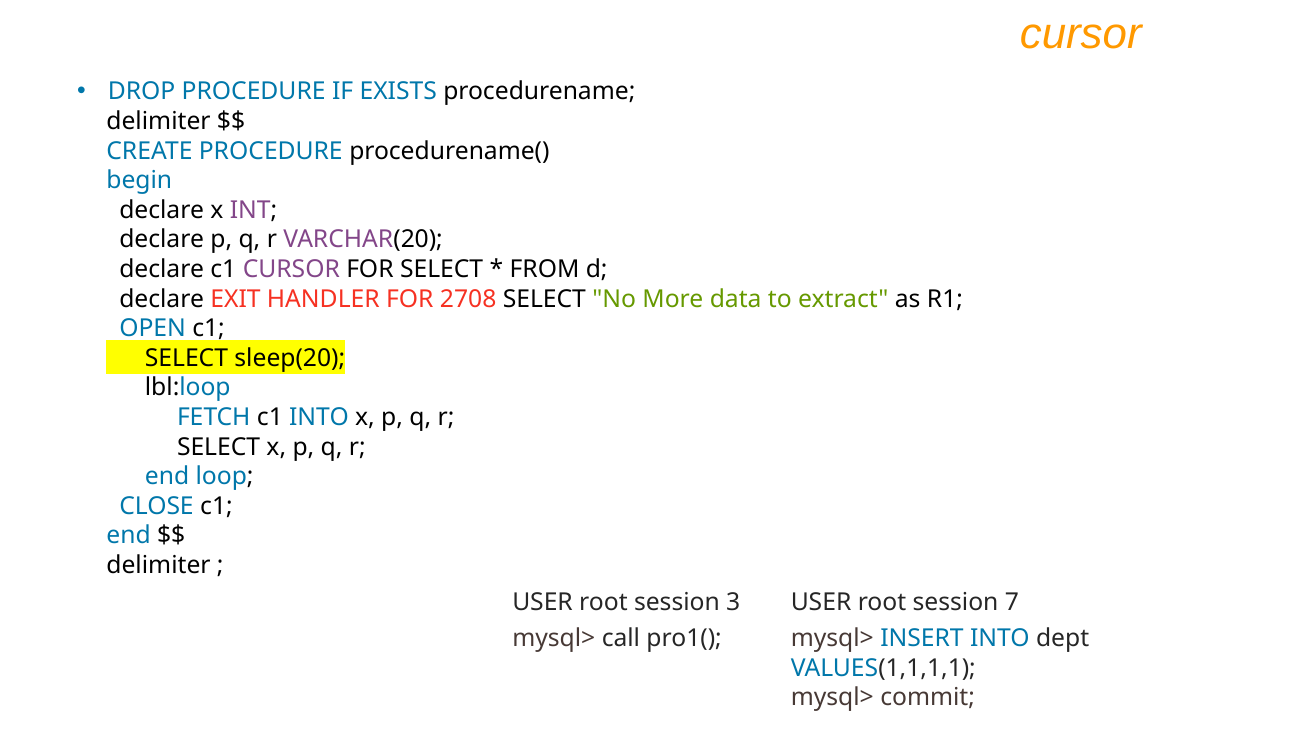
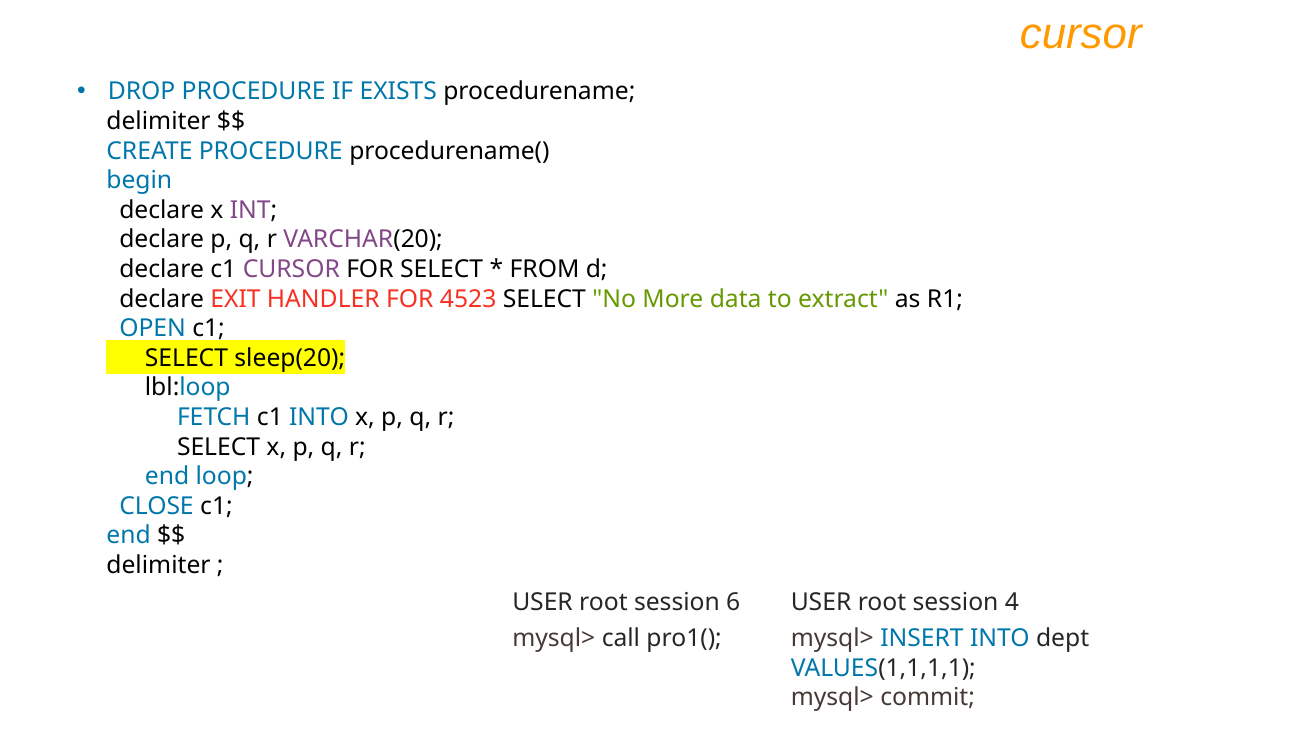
2708: 2708 -> 4523 (468, 299)
3: 3 -> 6 (733, 603)
7: 7 -> 4 (1012, 603)
